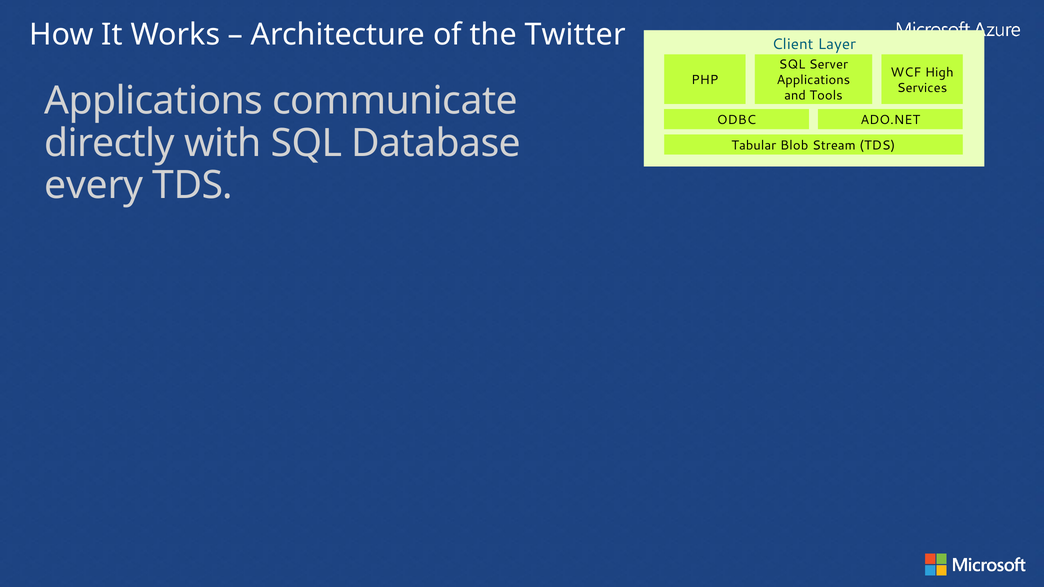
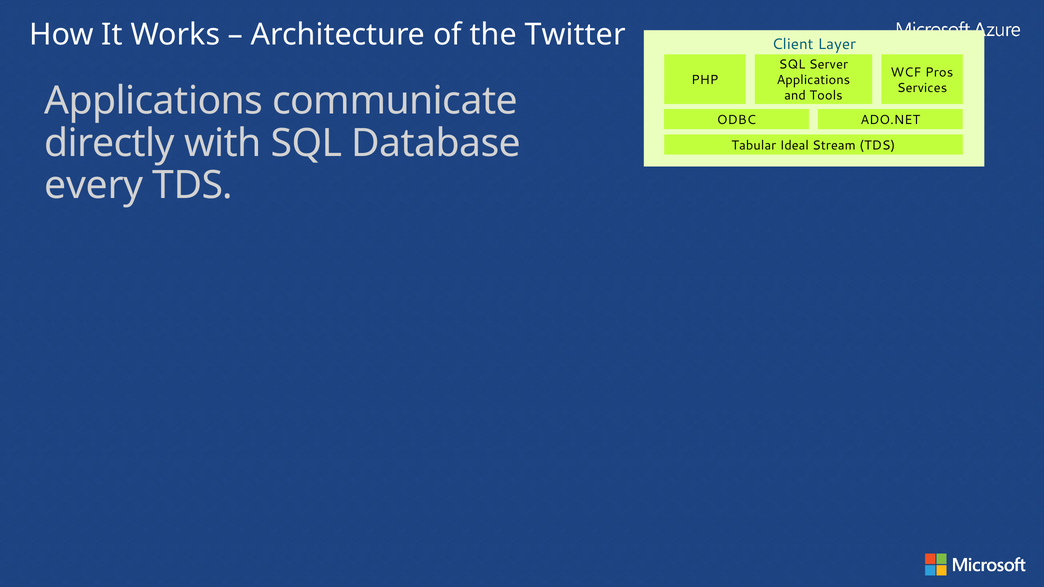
High: High -> Pros (939, 72)
Blob: Blob -> Ideal (794, 145)
